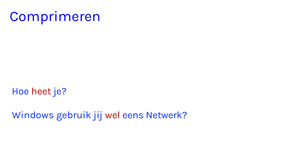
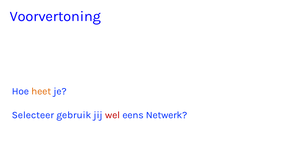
Comprimeren: Comprimeren -> Voorvertoning (55, 16)
heet colour: red -> orange (41, 91)
Windows: Windows -> Selecteer (33, 115)
